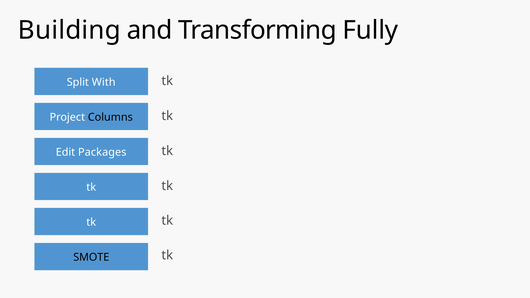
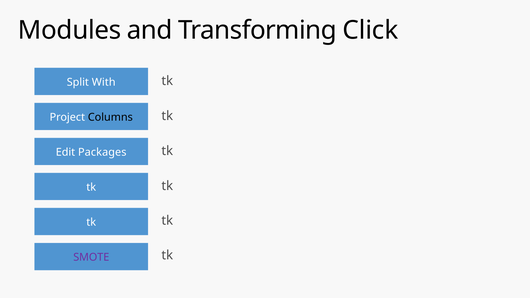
Building: Building -> Modules (70, 30)
Fully: Fully -> Click (370, 30)
SMOTE colour: black -> purple (91, 257)
